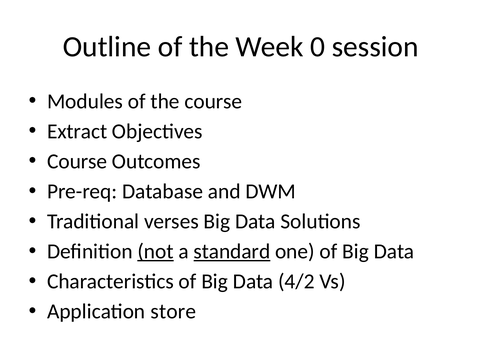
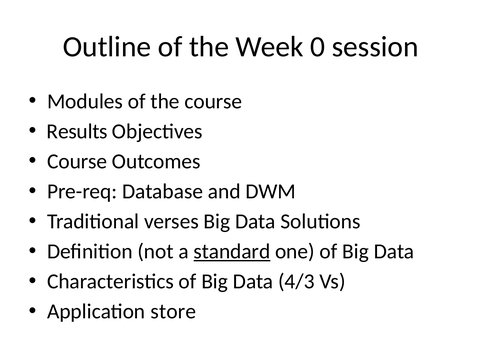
Extract: Extract -> Results (77, 131)
not underline: present -> none (156, 251)
4/2: 4/2 -> 4/3 (296, 281)
